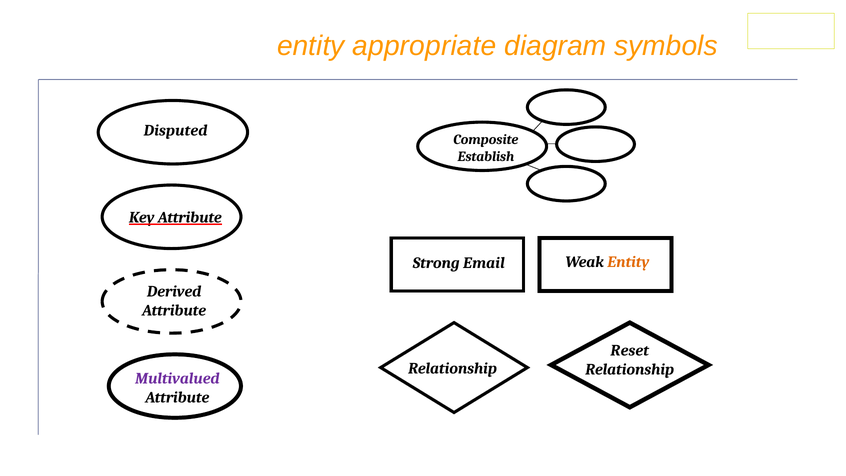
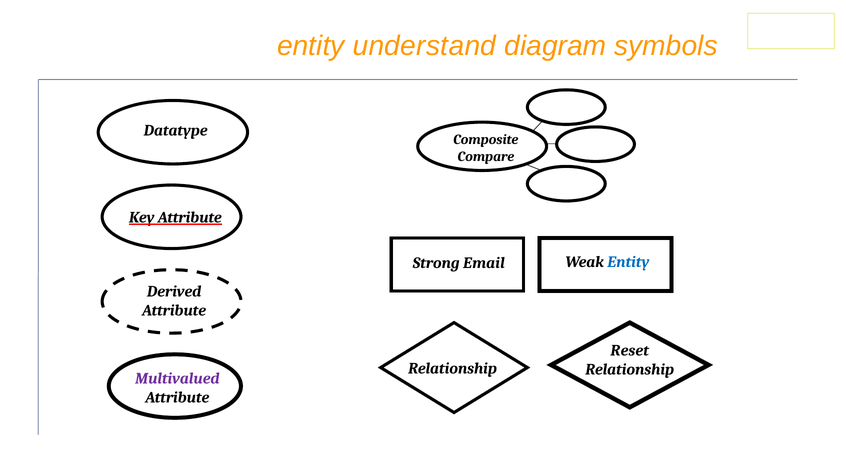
appropriate: appropriate -> understand (424, 46)
Disputed: Disputed -> Datatype (176, 130)
Establish: Establish -> Compare (486, 156)
Entity colour: orange -> blue (628, 262)
